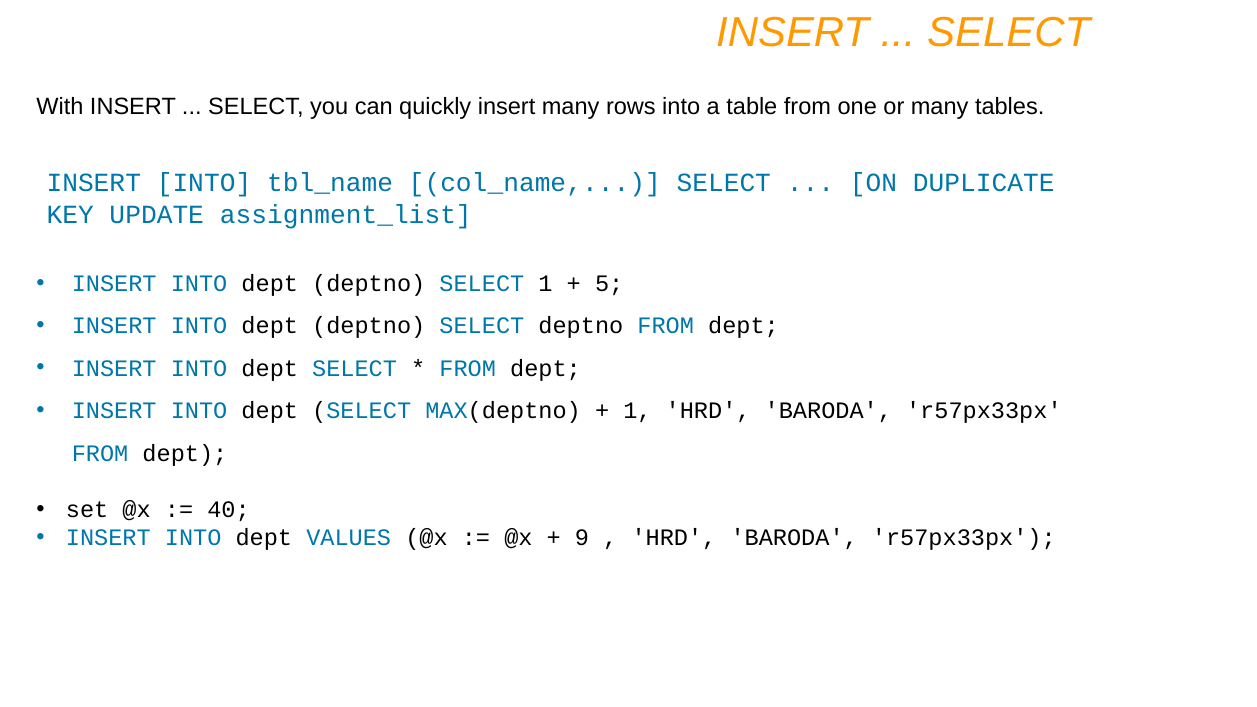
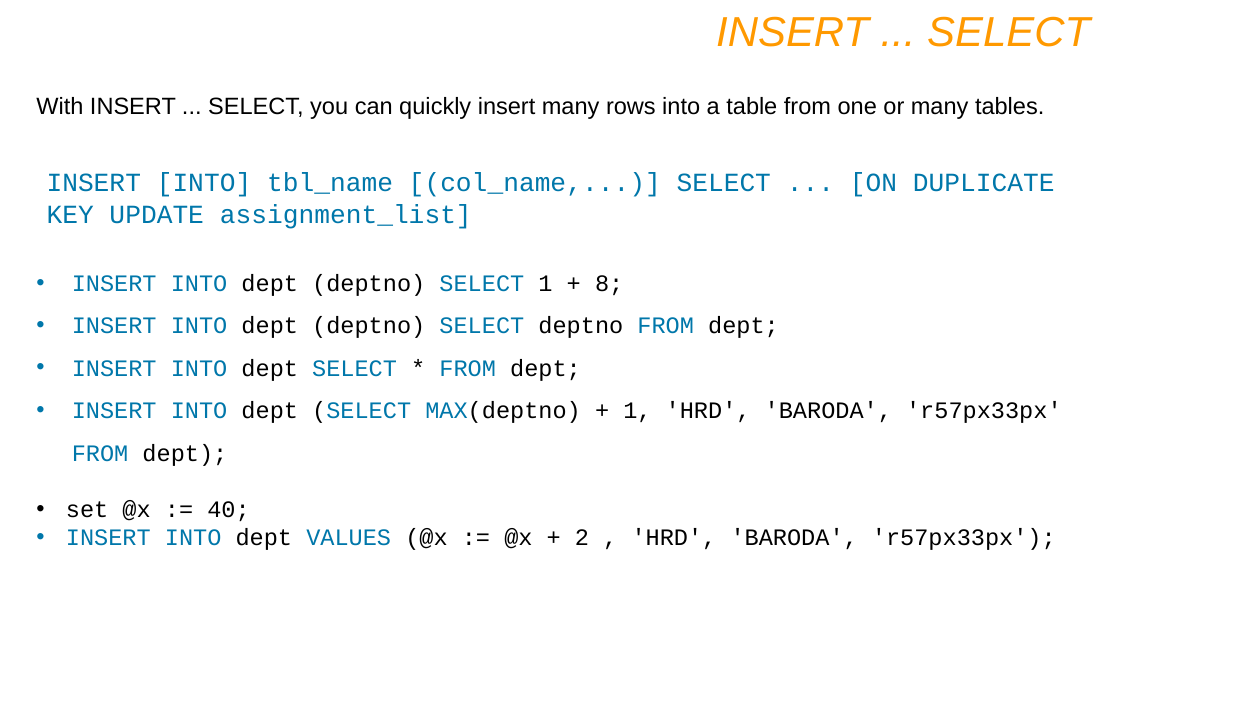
5: 5 -> 8 (609, 284)
9: 9 -> 2 (582, 538)
